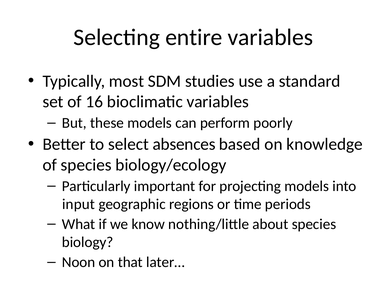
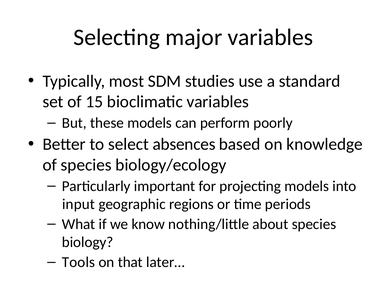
entire: entire -> major (194, 37)
16: 16 -> 15 (94, 102)
Noon: Noon -> Tools (78, 262)
